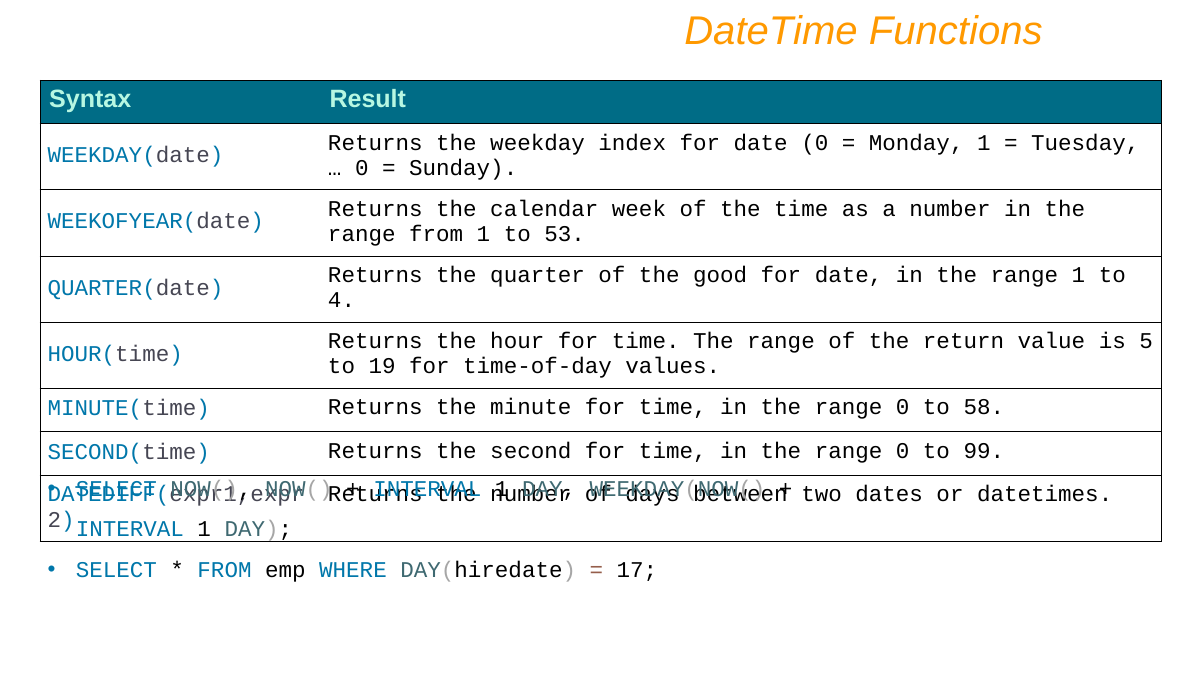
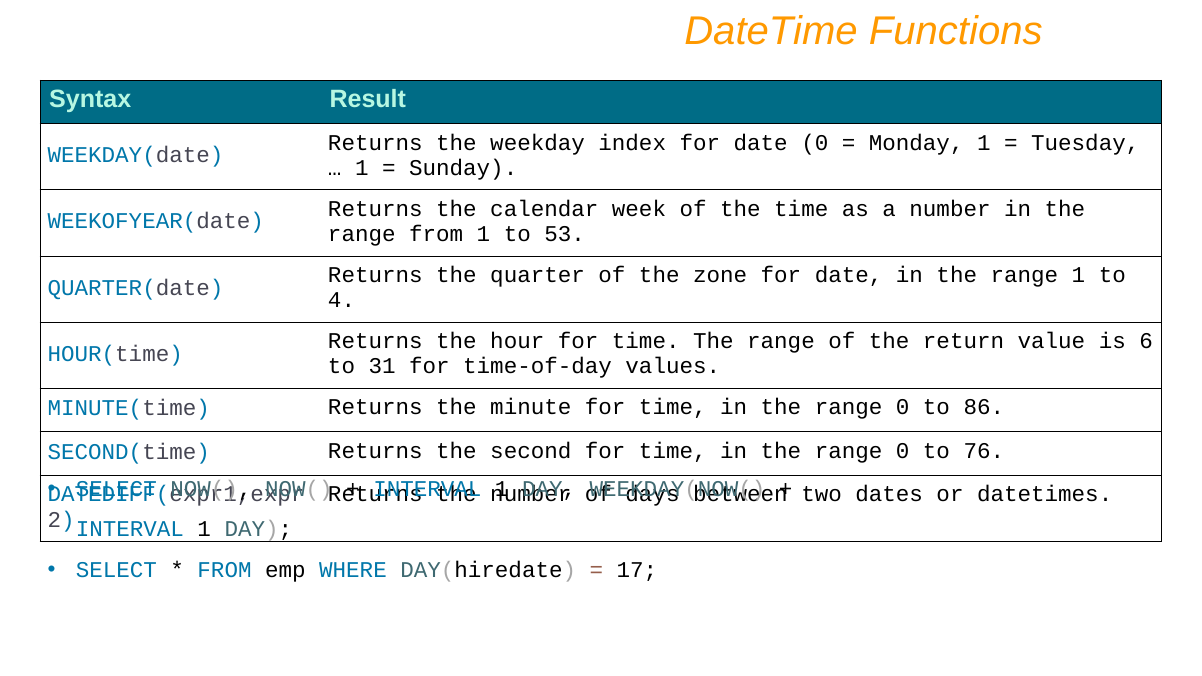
0: 0 -> 1 (362, 168)
good: good -> zone (720, 275)
5: 5 -> 6 (1146, 341)
19: 19 -> 31 (382, 367)
58: 58 -> 86 (984, 407)
99: 99 -> 76 (984, 451)
